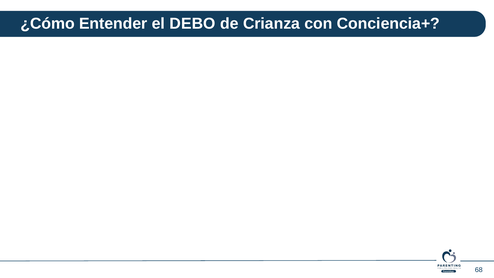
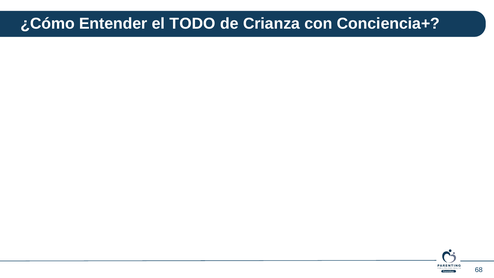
DEBO: DEBO -> TODO (193, 24)
